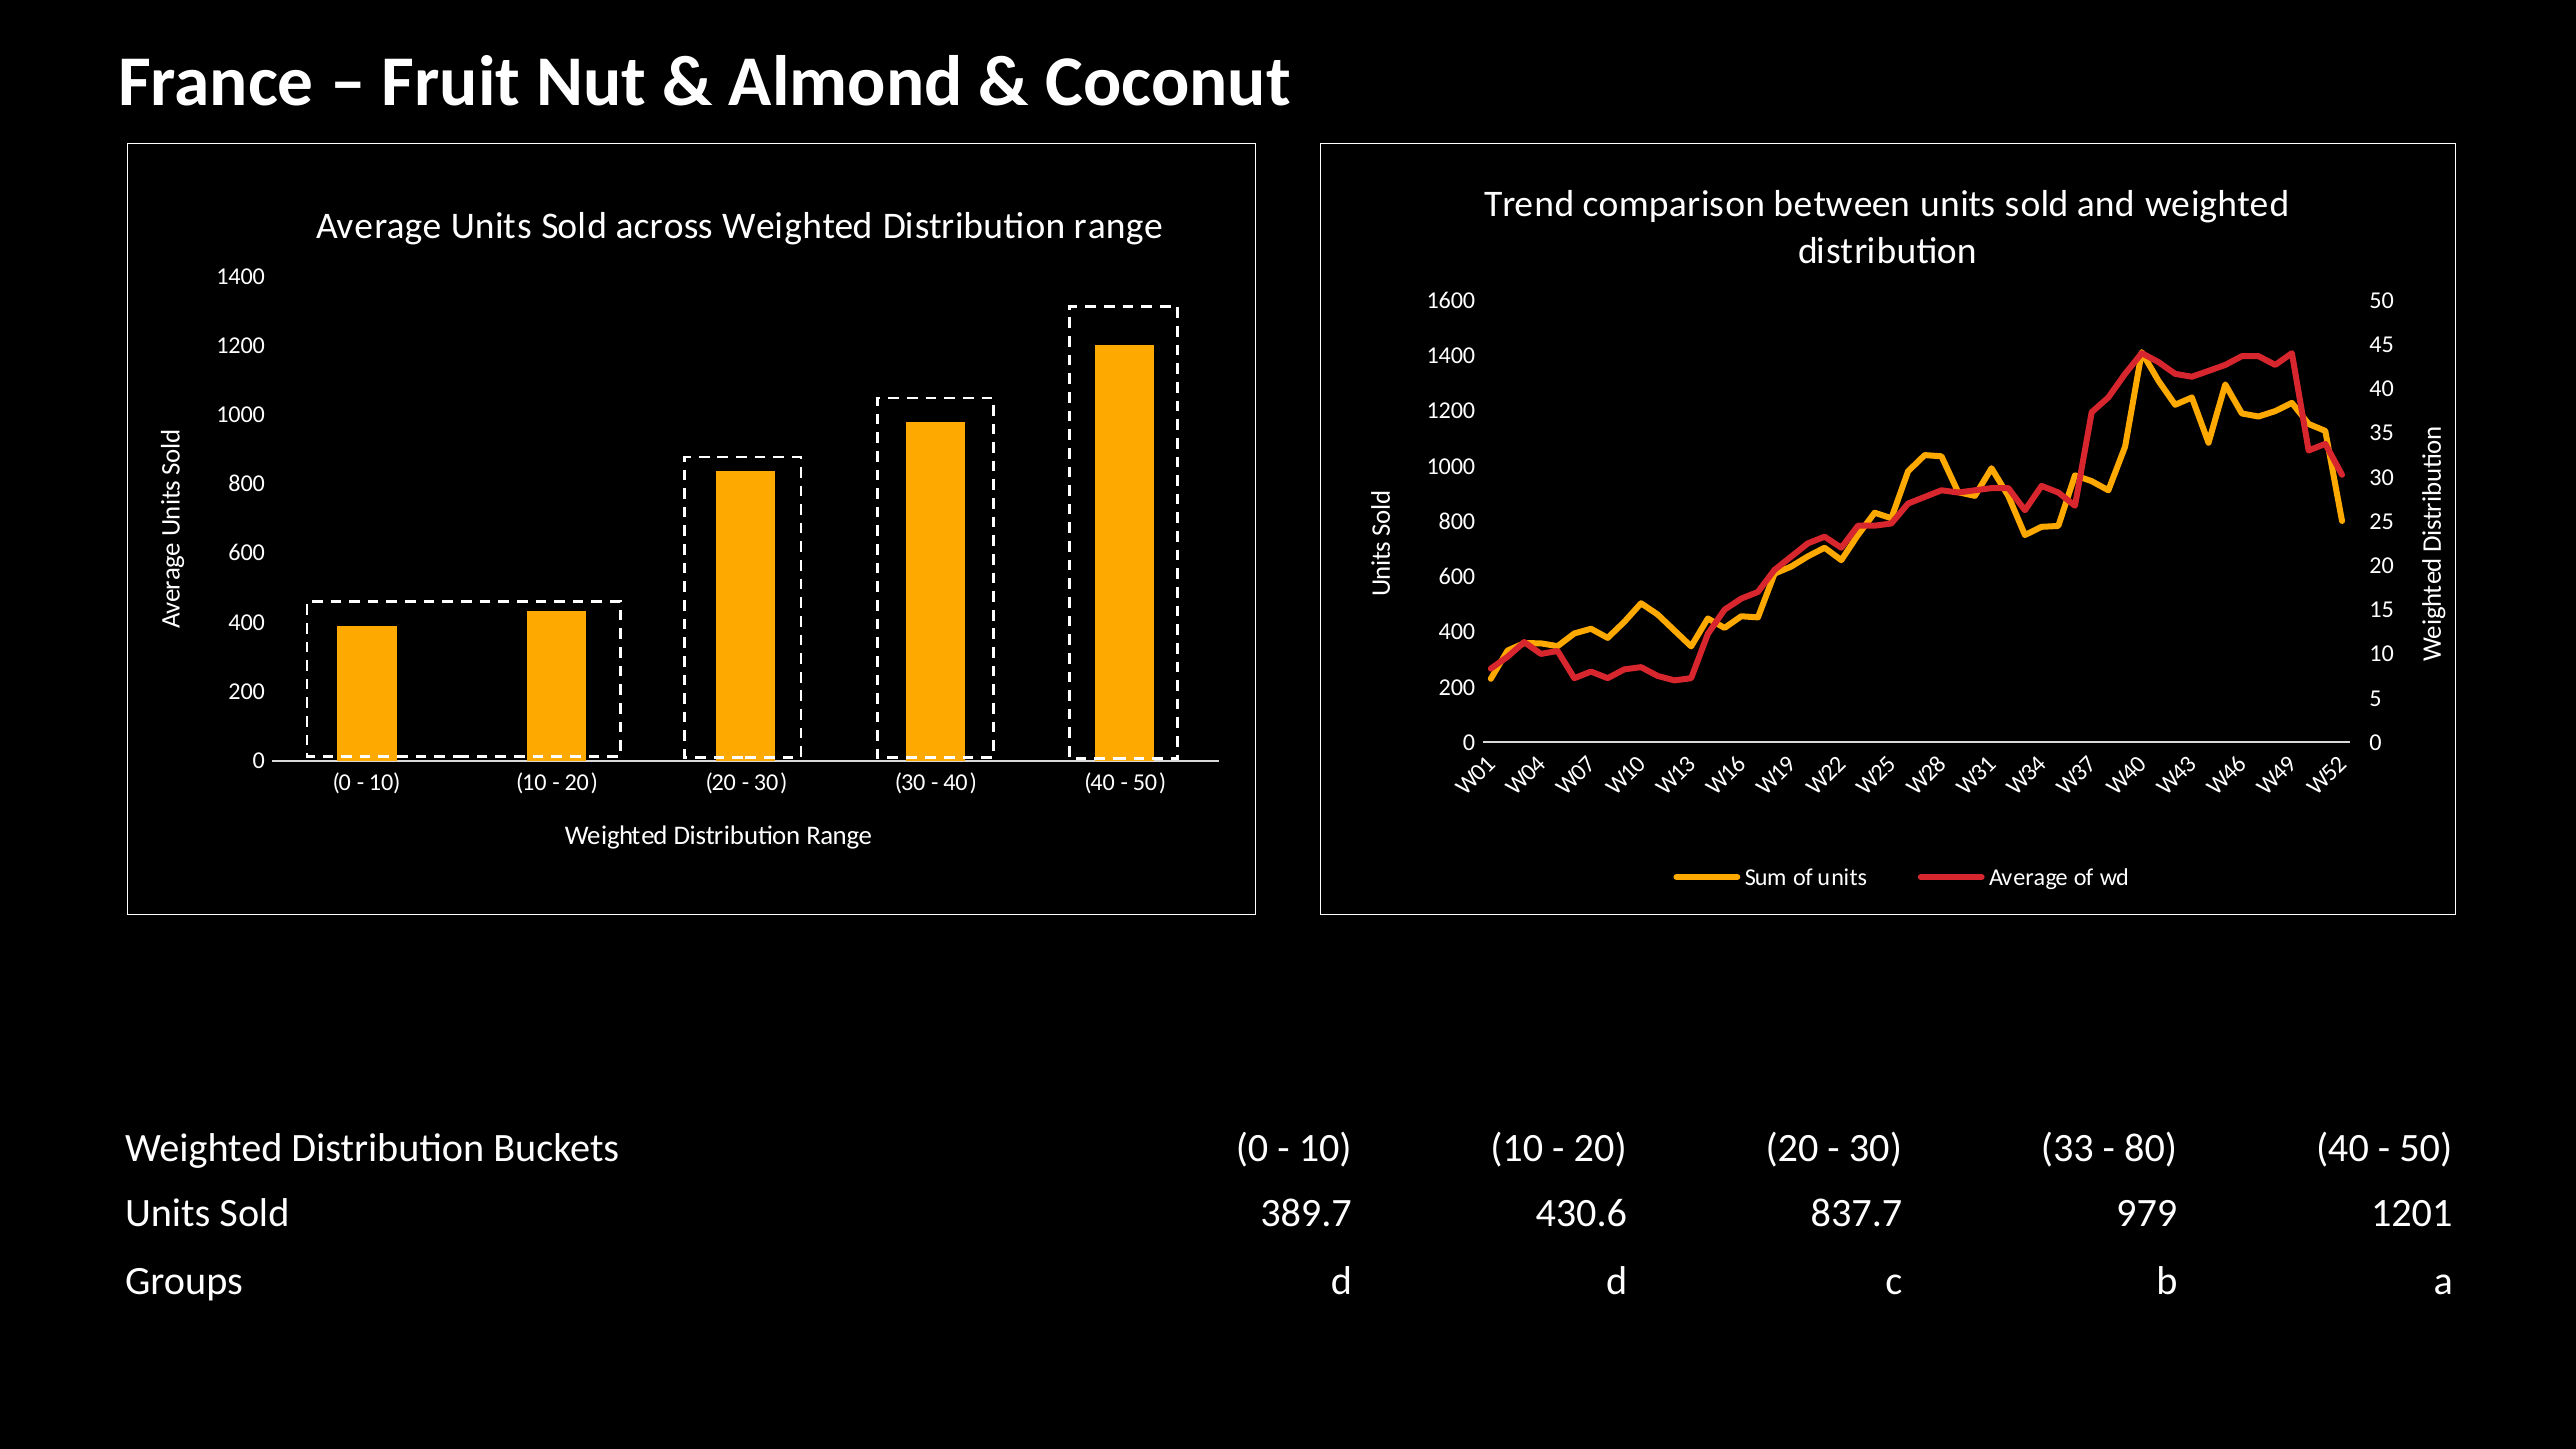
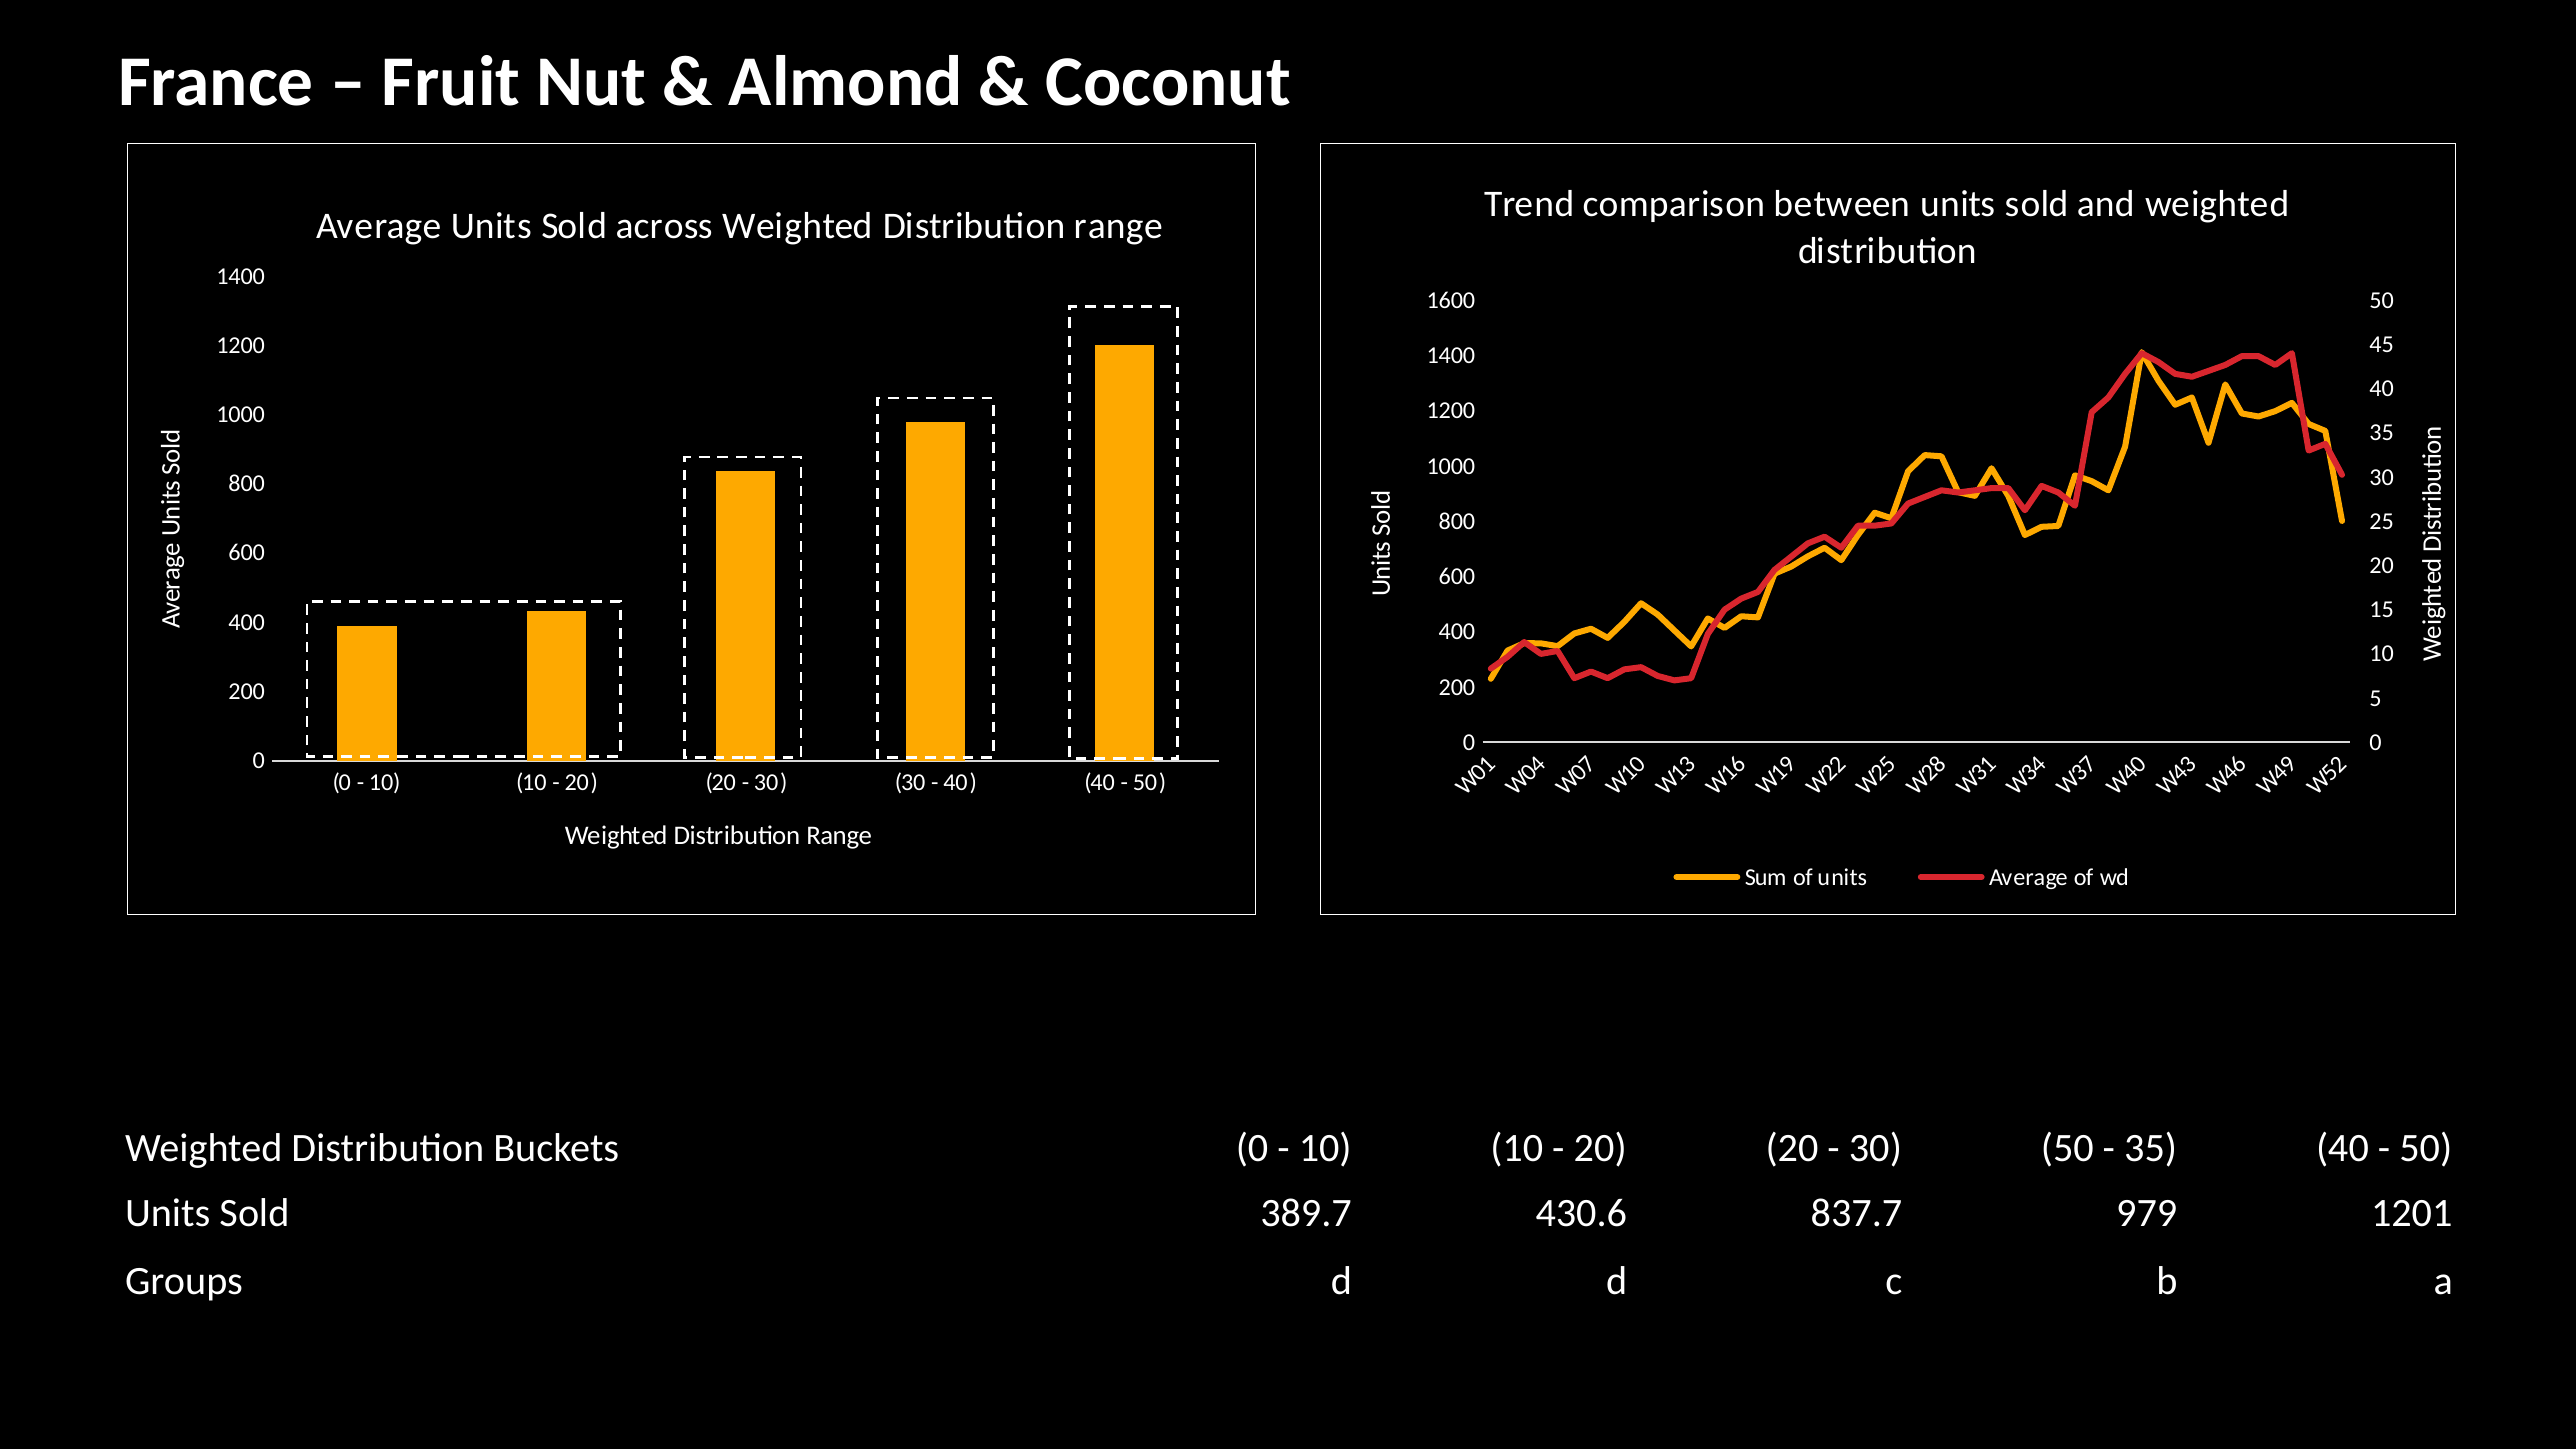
30 33: 33 -> 50 (2067, 1148)
80: 80 -> 35 (2151, 1148)
